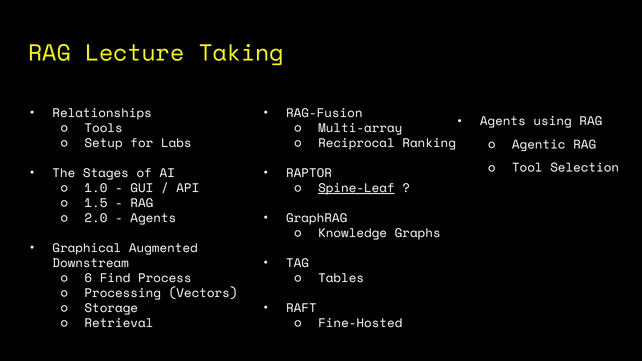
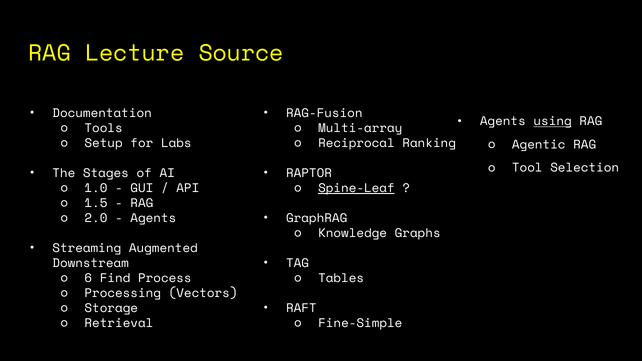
Taking: Taking -> Source (241, 53)
Relationships: Relationships -> Documentation (102, 113)
using underline: none -> present (553, 121)
Graphical: Graphical -> Streaming (87, 248)
Fine-Hosted: Fine-Hosted -> Fine-Simple (360, 323)
